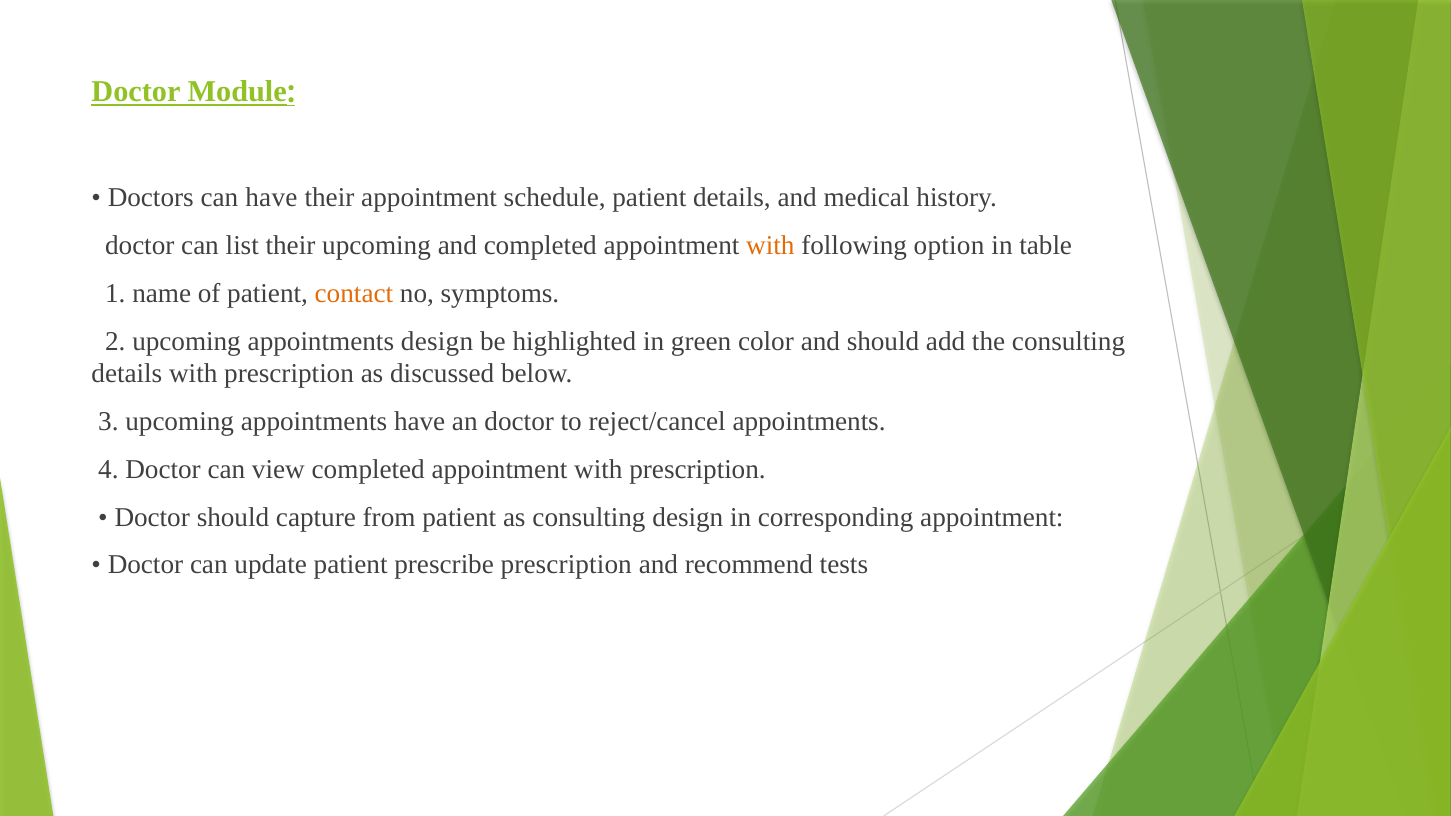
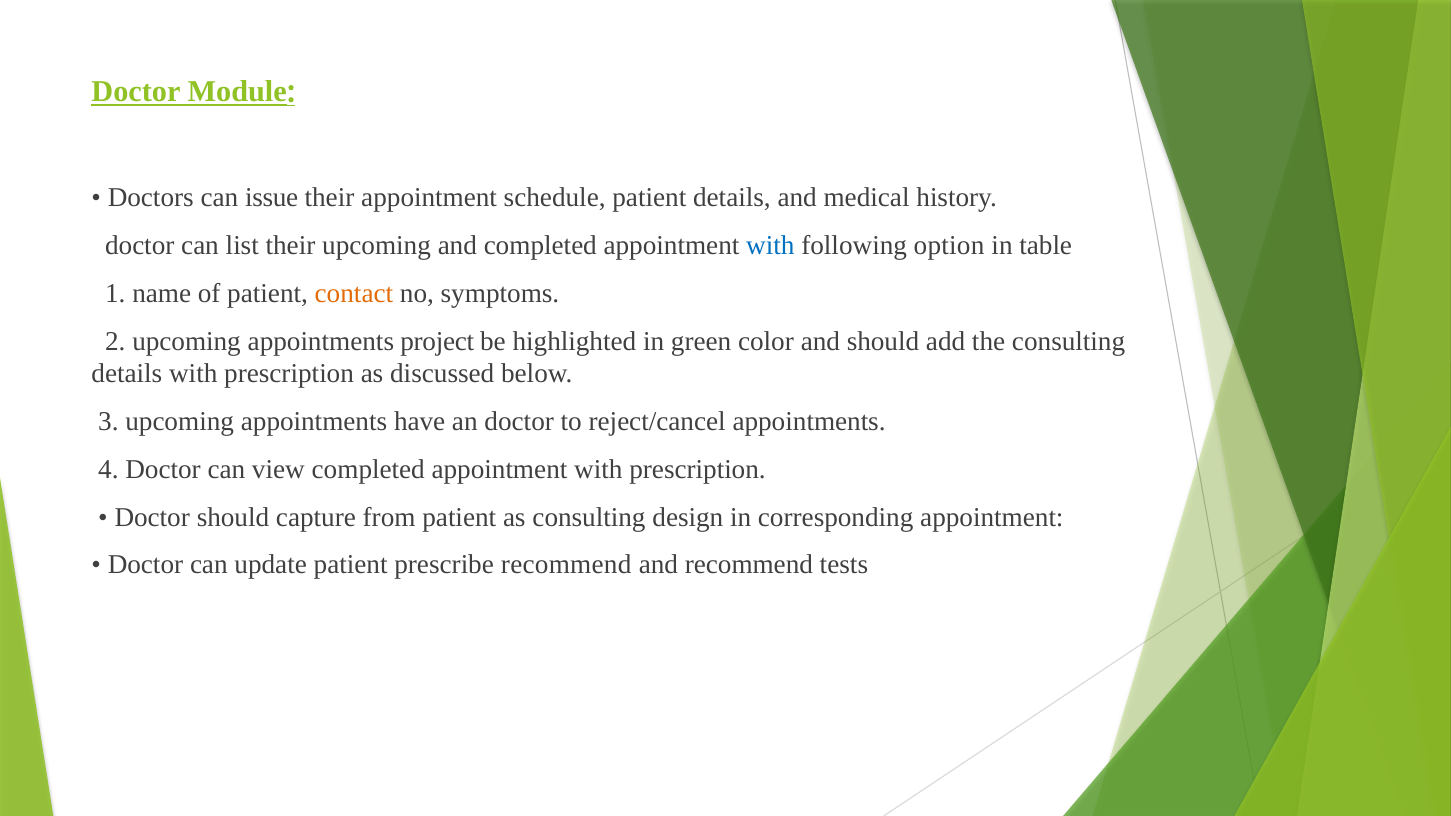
can have: have -> issue (272, 198)
with colour: orange -> blue (770, 246)
appointments design: design -> project (437, 341)
prescribe prescription: prescription -> recommend (566, 565)
